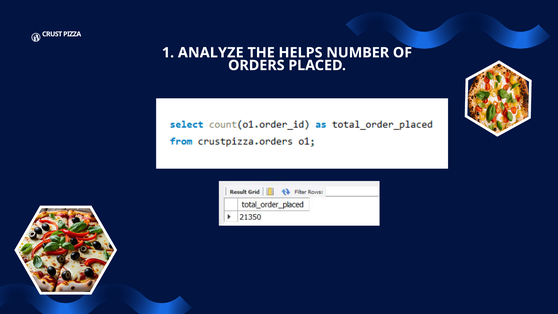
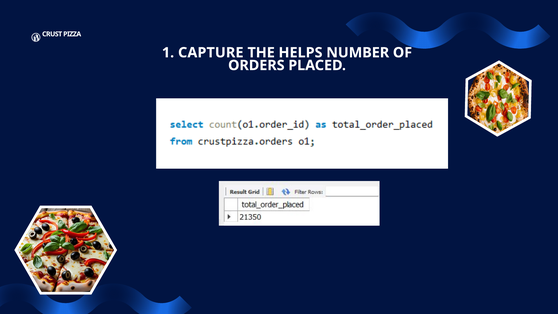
ANALYZE: ANALYZE -> CAPTURE (211, 53)
